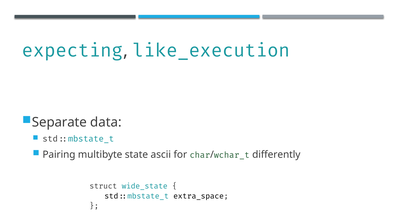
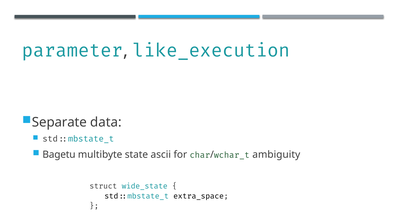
expecting: expecting -> parameter (72, 51)
Pairing: Pairing -> Bagetu (59, 154)
differently: differently -> ambiguity (276, 154)
